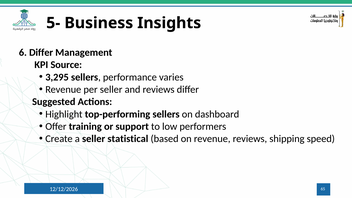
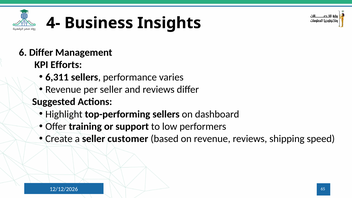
5-: 5- -> 4- (53, 23)
Source: Source -> Efforts (66, 65)
3,295: 3,295 -> 6,311 (57, 77)
statistical: statistical -> customer (128, 139)
